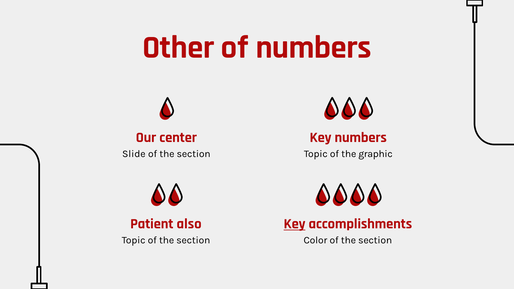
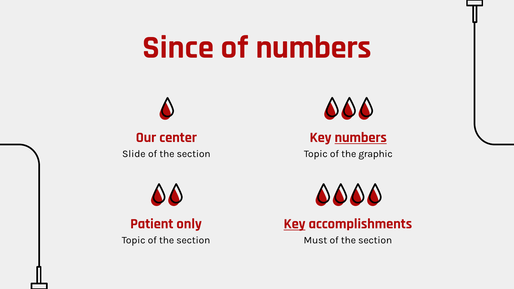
Other: Other -> Since (178, 47)
numbers underline: none -> present (361, 138)
also: also -> only (189, 224)
Color: Color -> Must (315, 240)
